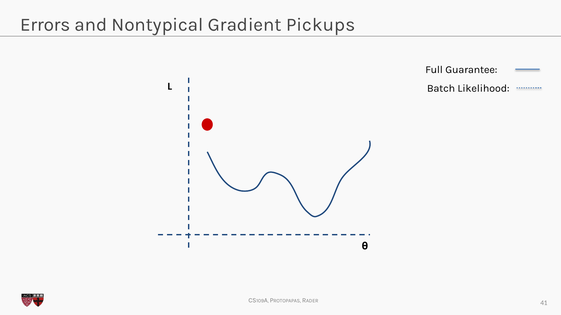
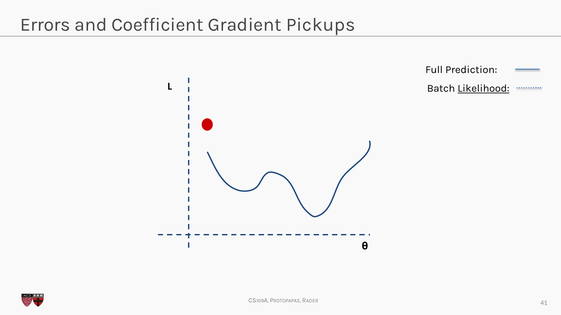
Nontypical: Nontypical -> Coefficient (158, 25)
Guarantee: Guarantee -> Prediction (471, 70)
Likelihood underline: none -> present (483, 89)
